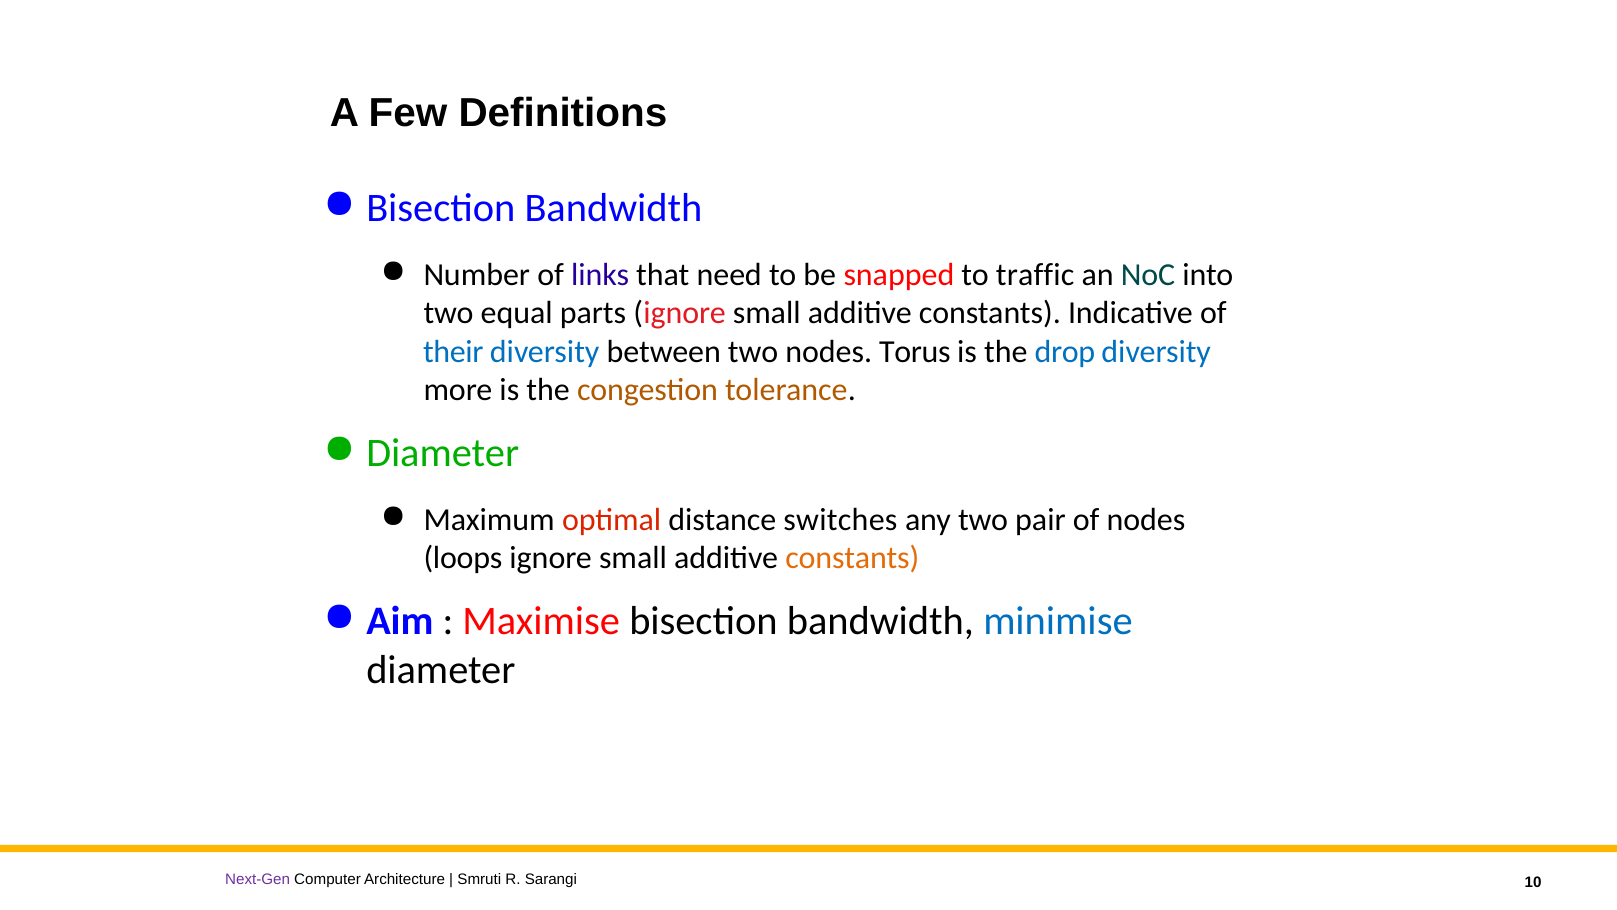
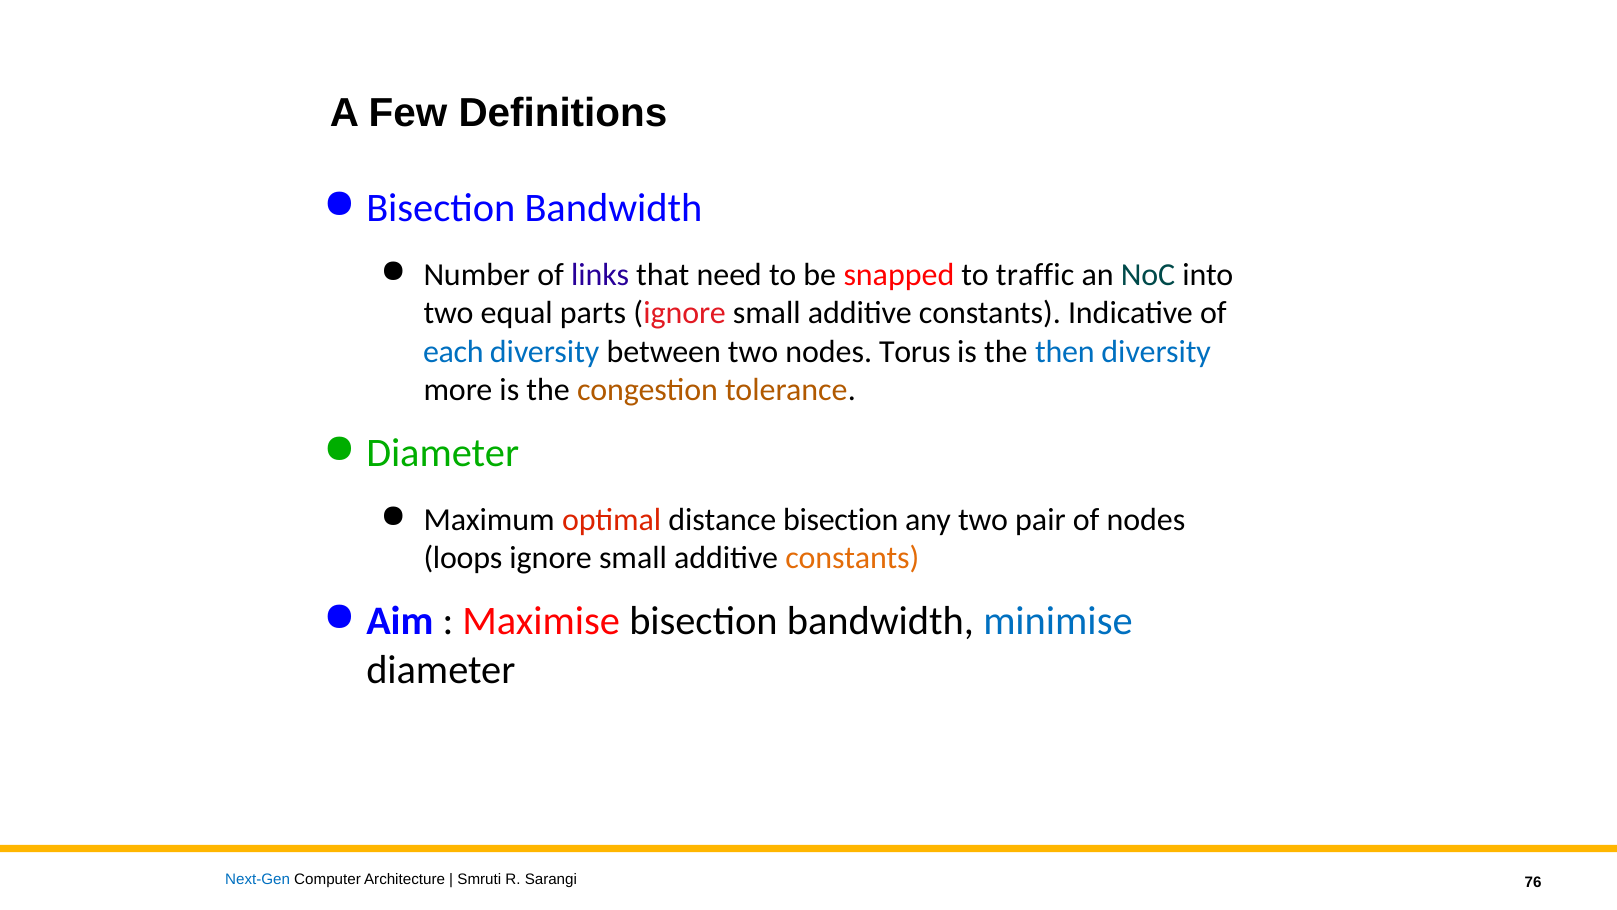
their: their -> each (453, 352)
drop: drop -> then (1065, 352)
distance switches: switches -> bisection (841, 520)
Next-Gen colour: purple -> blue (258, 879)
10: 10 -> 76 (1533, 882)
